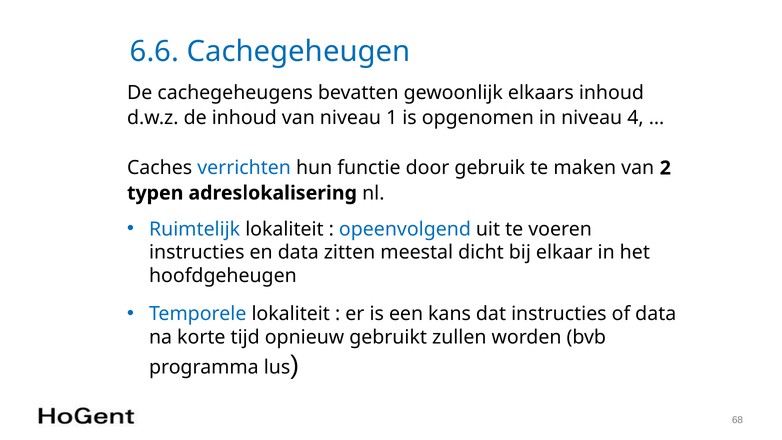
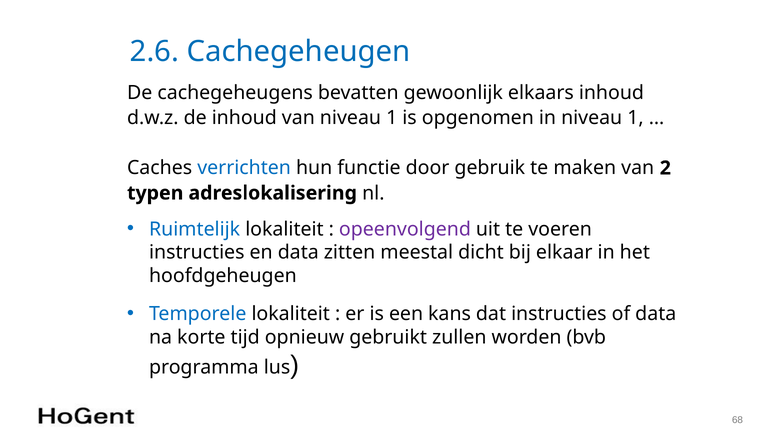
6.6: 6.6 -> 2.6 (154, 52)
in niveau 4: 4 -> 1 (635, 118)
opeenvolgend colour: blue -> purple (405, 229)
